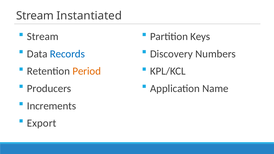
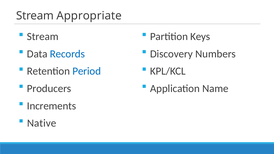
Instantiated: Instantiated -> Appropriate (89, 16)
Period colour: orange -> blue (87, 71)
Export: Export -> Native (42, 123)
